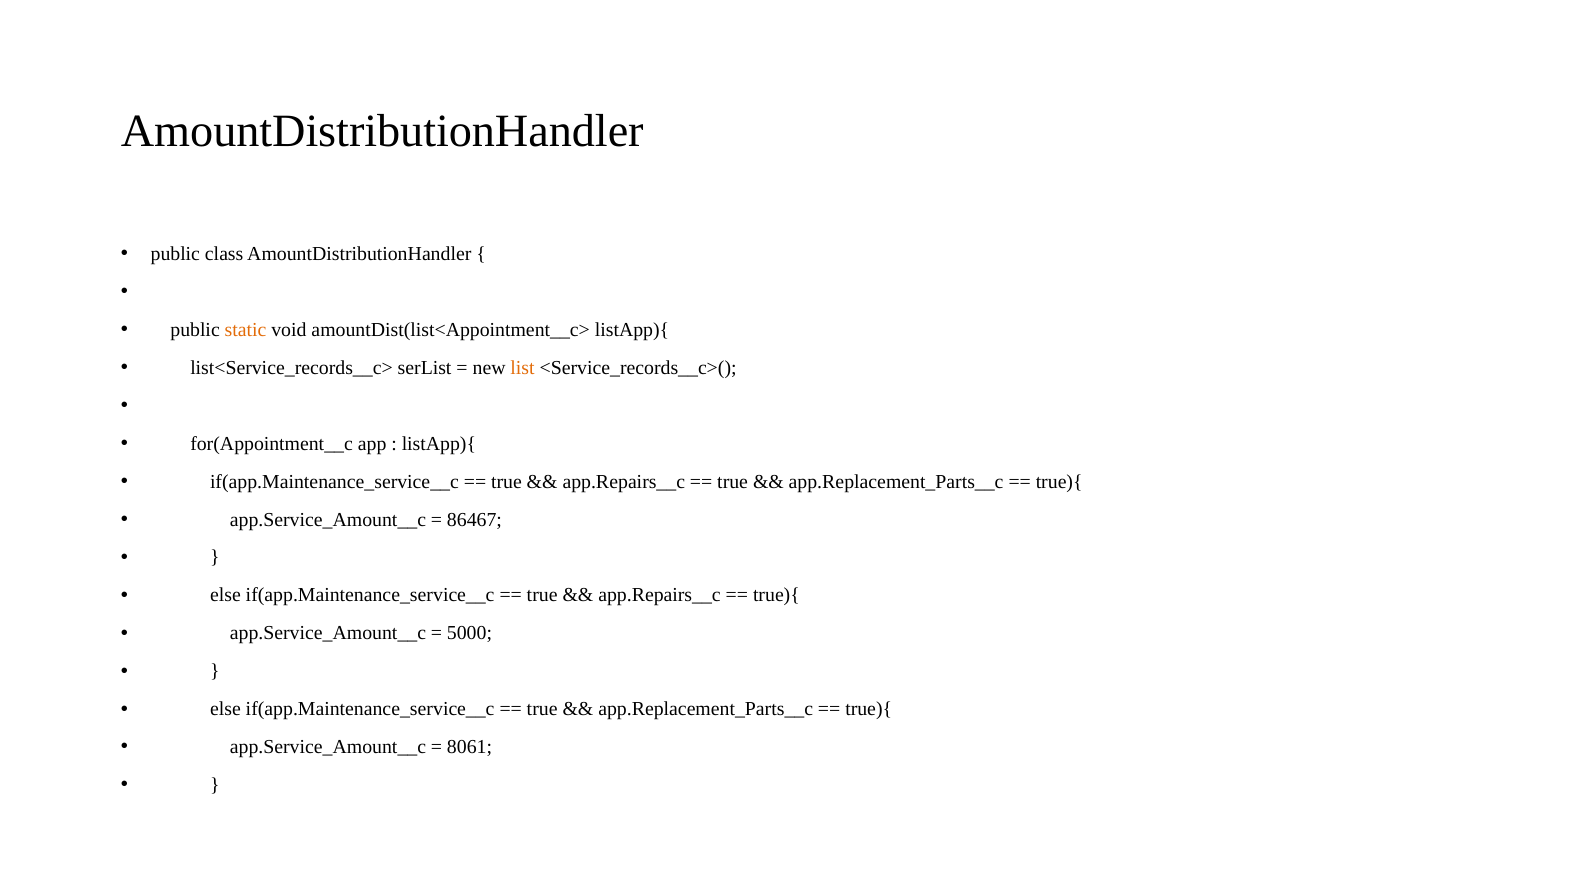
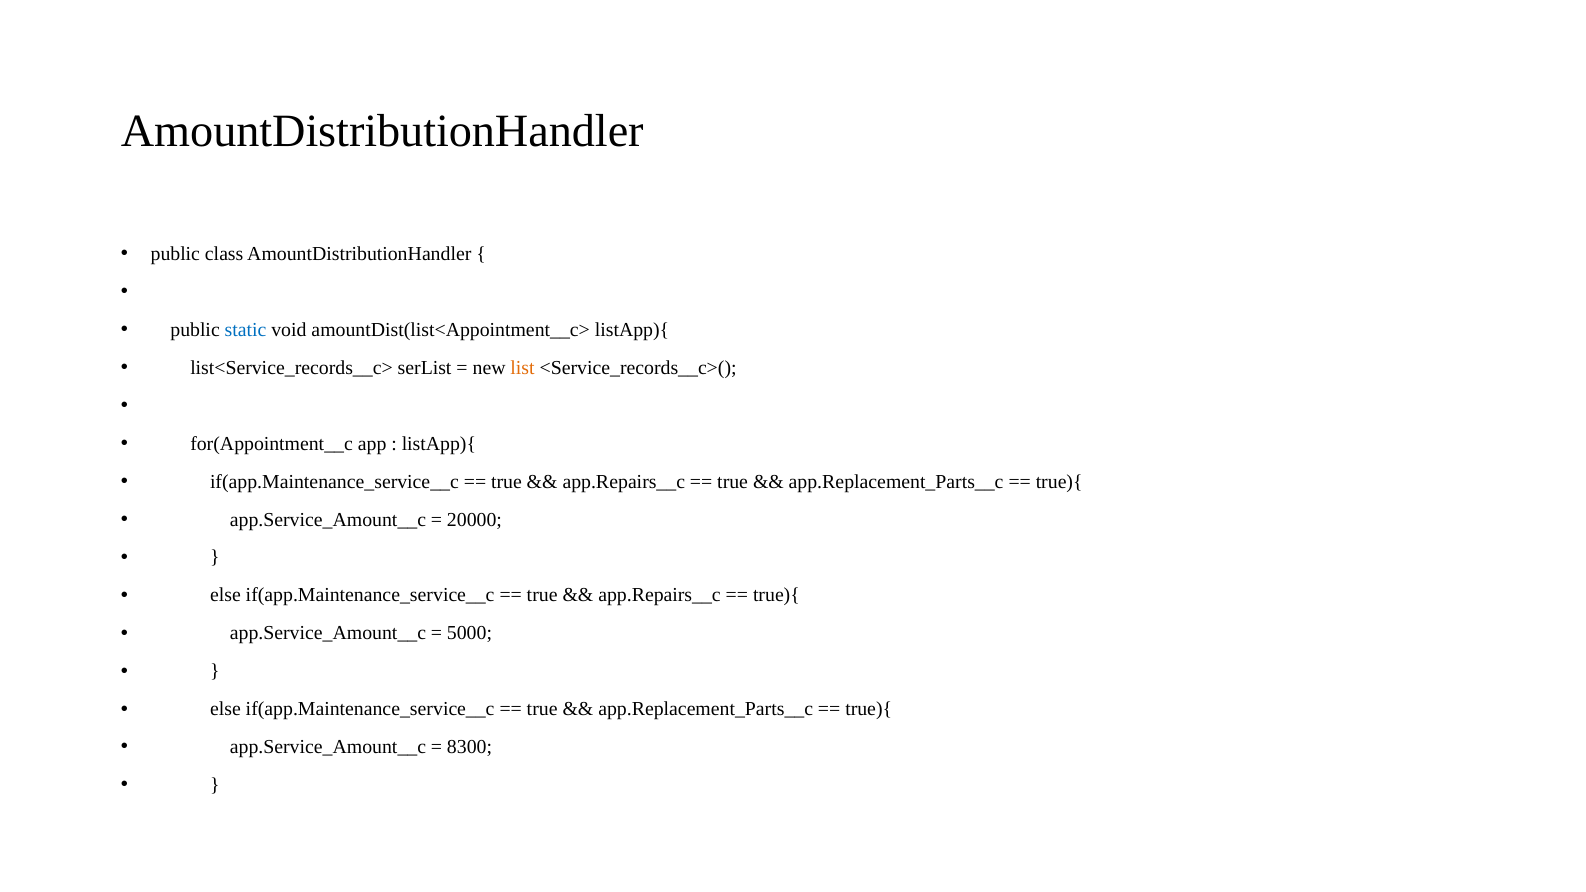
static colour: orange -> blue (246, 330)
86467: 86467 -> 20000 (474, 520)
8061: 8061 -> 8300 (470, 747)
